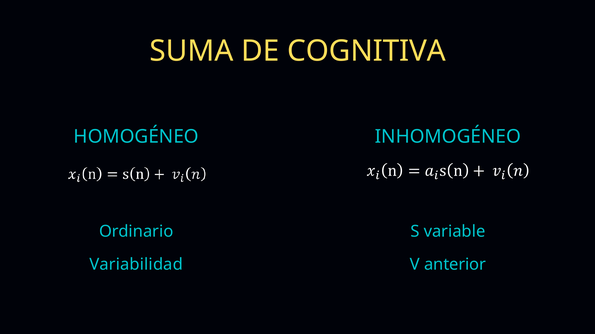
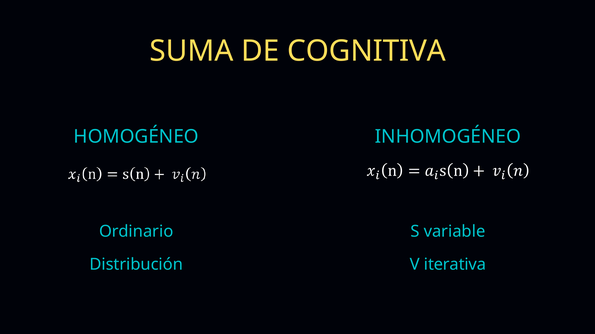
Variabilidad: Variabilidad -> Distribución (136, 265)
anterior: anterior -> iterativa (455, 265)
